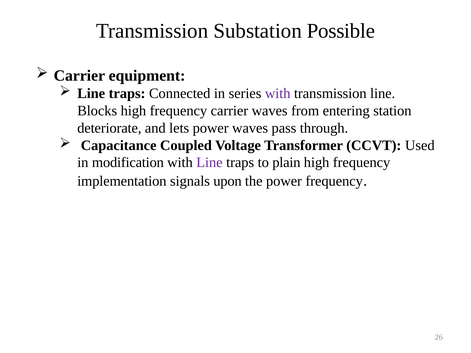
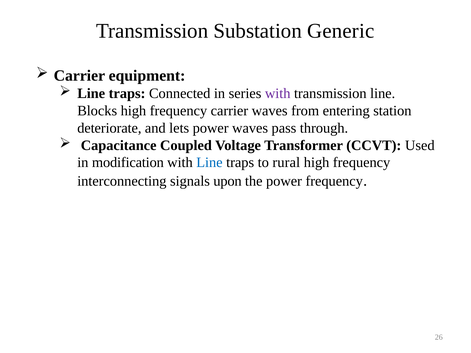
Possible: Possible -> Generic (341, 31)
Line colour: purple -> blue (209, 163)
plain: plain -> rural (286, 163)
implementation: implementation -> interconnecting (122, 181)
